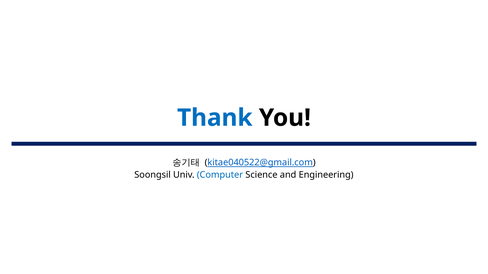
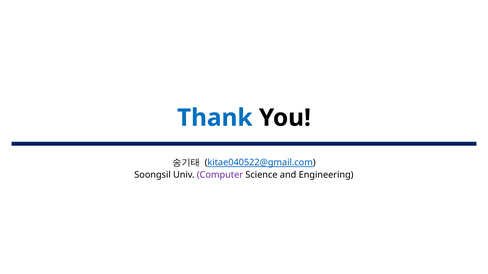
Computer colour: blue -> purple (220, 175)
